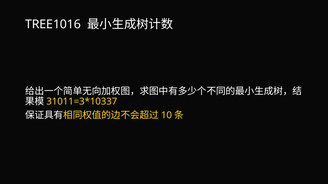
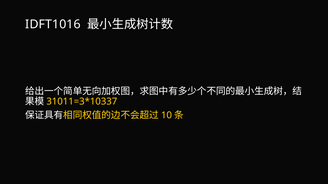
TREE1016: TREE1016 -> IDFT1016 (53, 24)
